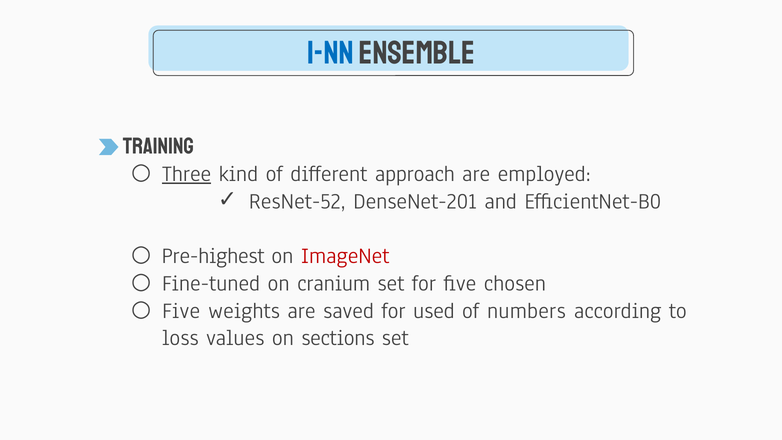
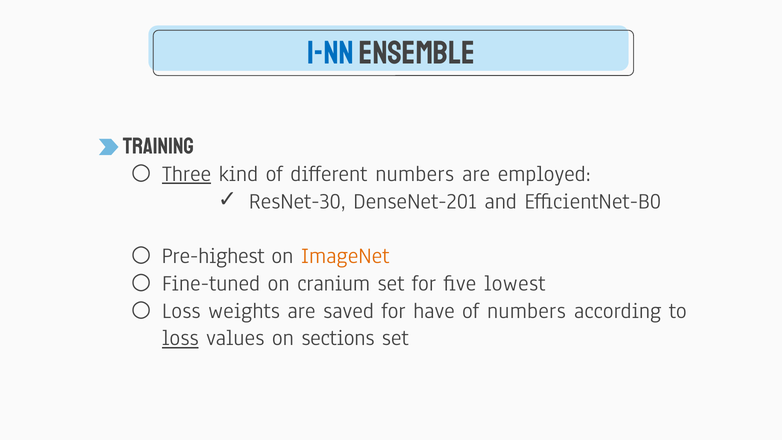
different approach: approach -> numbers (415, 174)
ResNet-52: ResNet-52 -> ResNet-30 (297, 201)
ImageNet colour: red -> orange (345, 256)
chosen: chosen -> lowest (515, 283)
Five: Five -> Loss (181, 310)
used: used -> have (434, 310)
loss underline: none -> present (180, 338)
